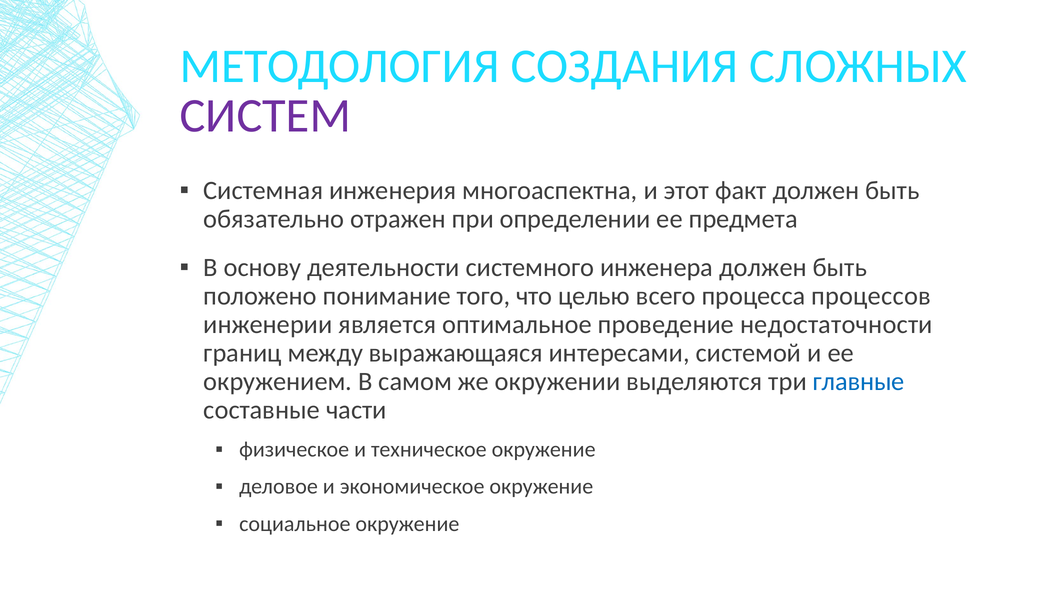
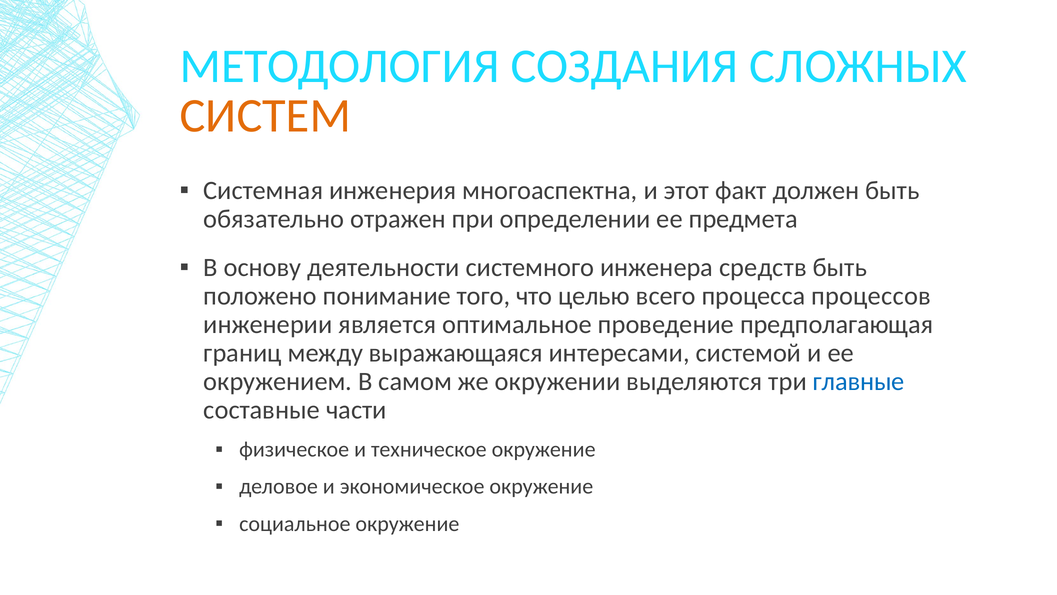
СИСТЕМ colour: purple -> orange (265, 115)
инженера должен: должен -> средств (763, 267)
недостаточности: недостаточности -> предполагающая (837, 324)
